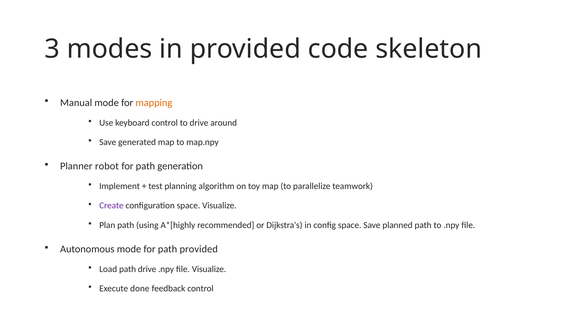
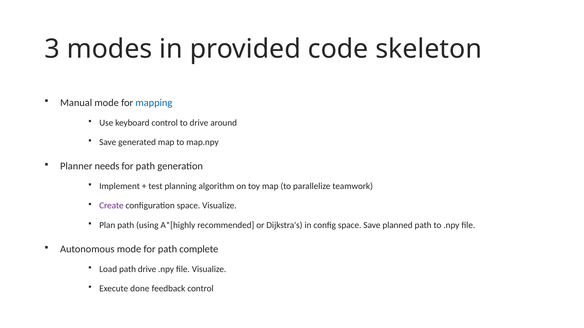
mapping colour: orange -> blue (154, 103)
robot: robot -> needs (107, 166)
path provided: provided -> complete (199, 249)
